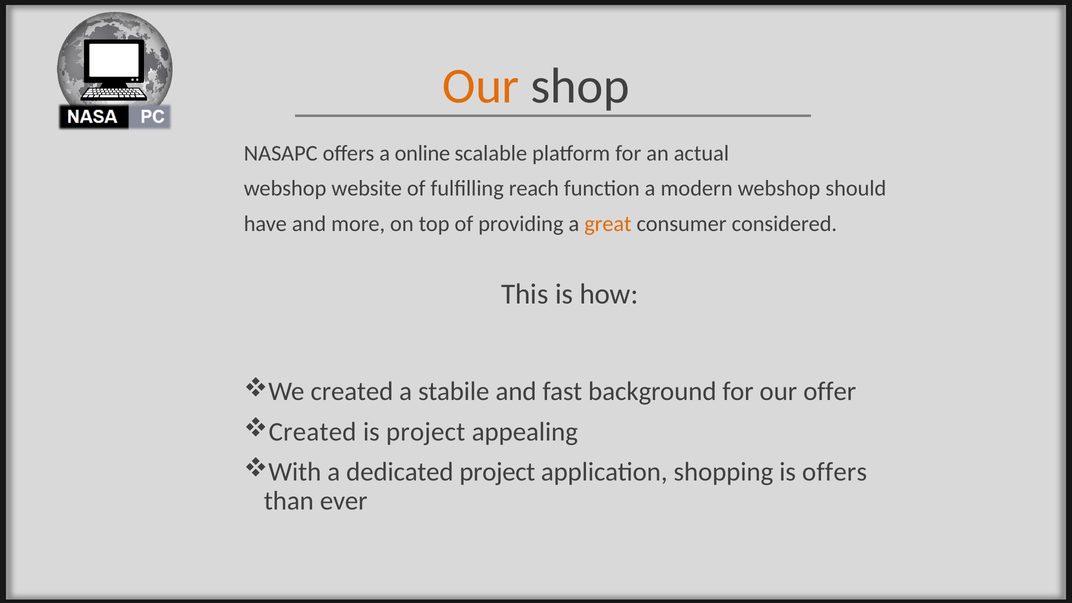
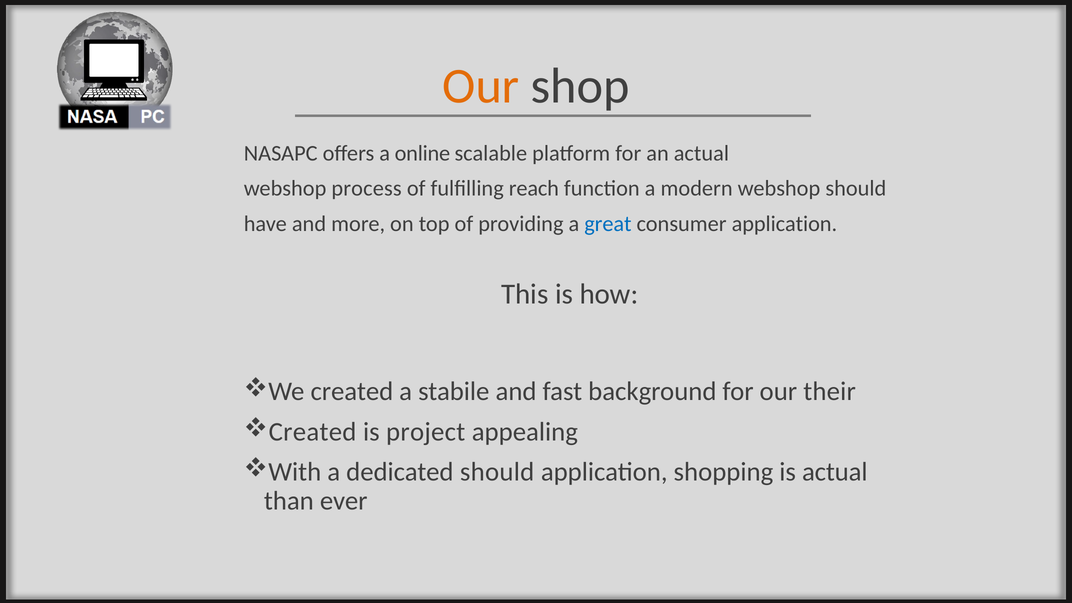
website: website -> process (367, 189)
great colour: orange -> blue (608, 224)
consumer considered: considered -> application (784, 224)
offer: offer -> their (830, 392)
dedicated project: project -> should (497, 472)
is offers: offers -> actual (835, 472)
